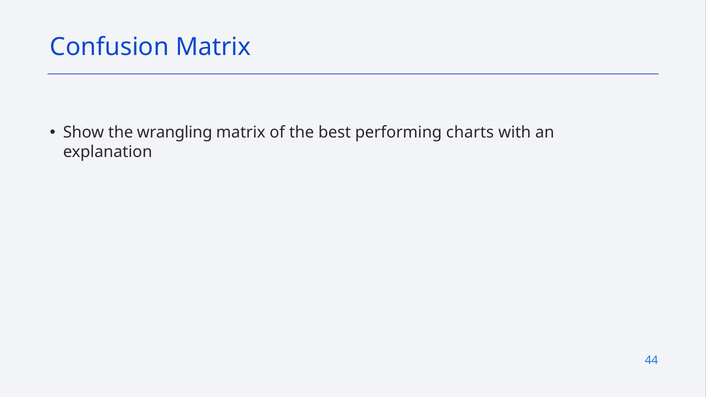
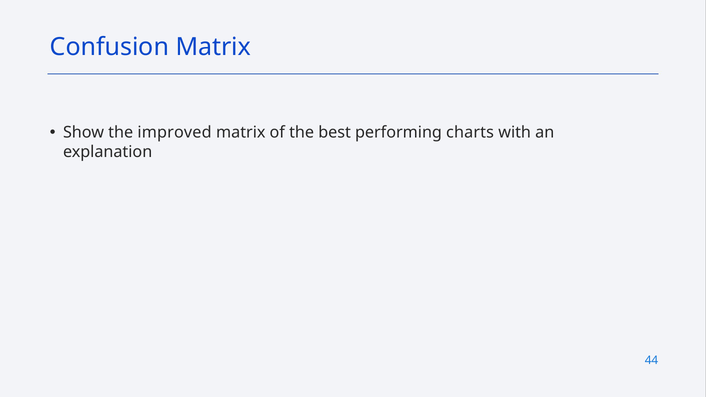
wrangling: wrangling -> improved (175, 133)
